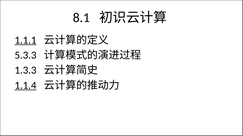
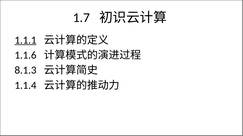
8.1: 8.1 -> 1.7 (81, 18)
5.3.3: 5.3.3 -> 1.1.6 (26, 55)
1.3.3: 1.3.3 -> 8.1.3 (26, 71)
1.1.4 underline: present -> none (26, 86)
